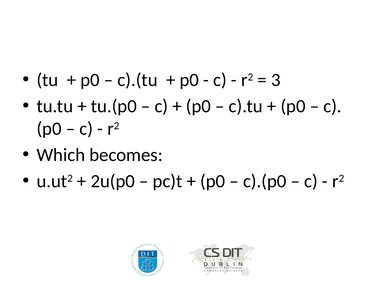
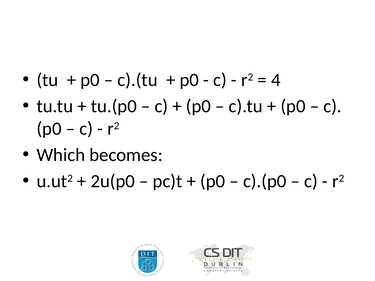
3: 3 -> 4 (276, 80)
